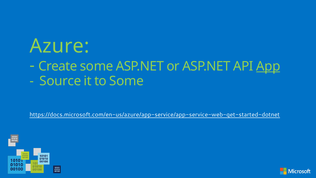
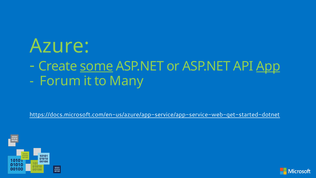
some underline: none -> present (97, 66)
Source: Source -> Forum (60, 81)
to Some: Some -> Many (126, 81)
